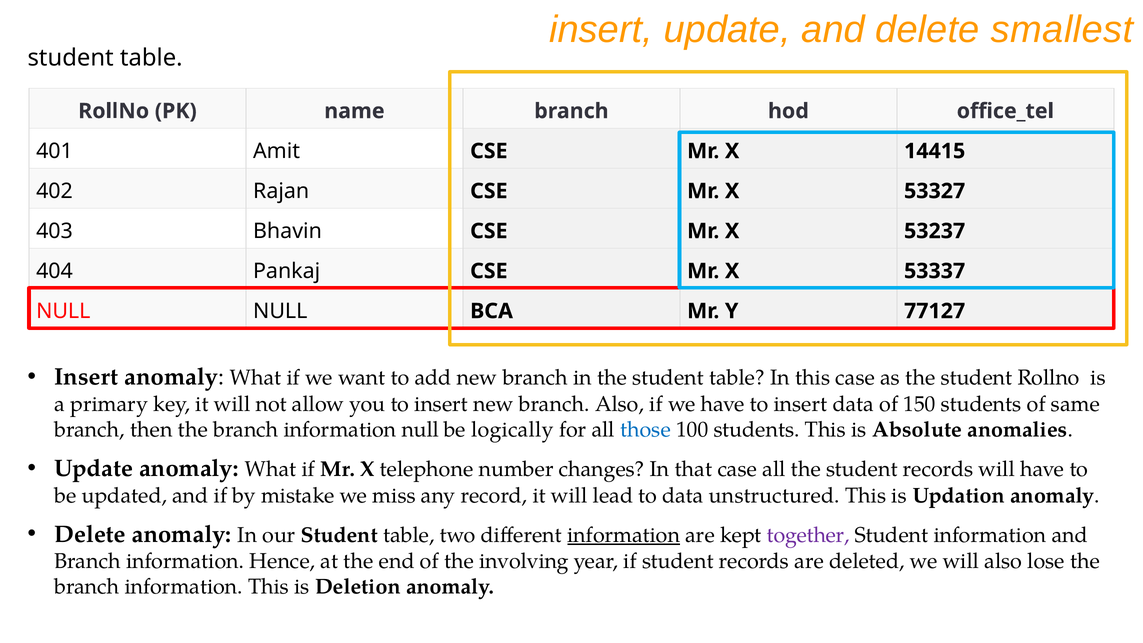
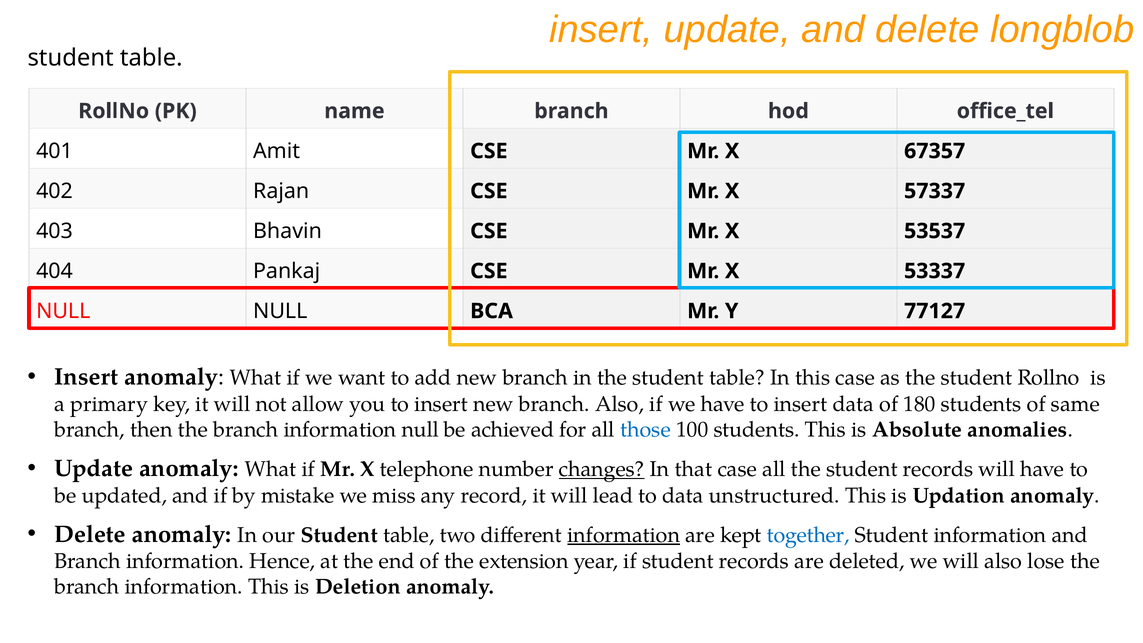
smallest: smallest -> longblob (1062, 30)
14415: 14415 -> 67357 (935, 151)
53327: 53327 -> 57337 (935, 191)
53237: 53237 -> 53537 (935, 231)
150: 150 -> 180 (920, 404)
logically: logically -> achieved (513, 430)
changes underline: none -> present (602, 469)
together colour: purple -> blue (808, 535)
involving: involving -> extension (524, 561)
